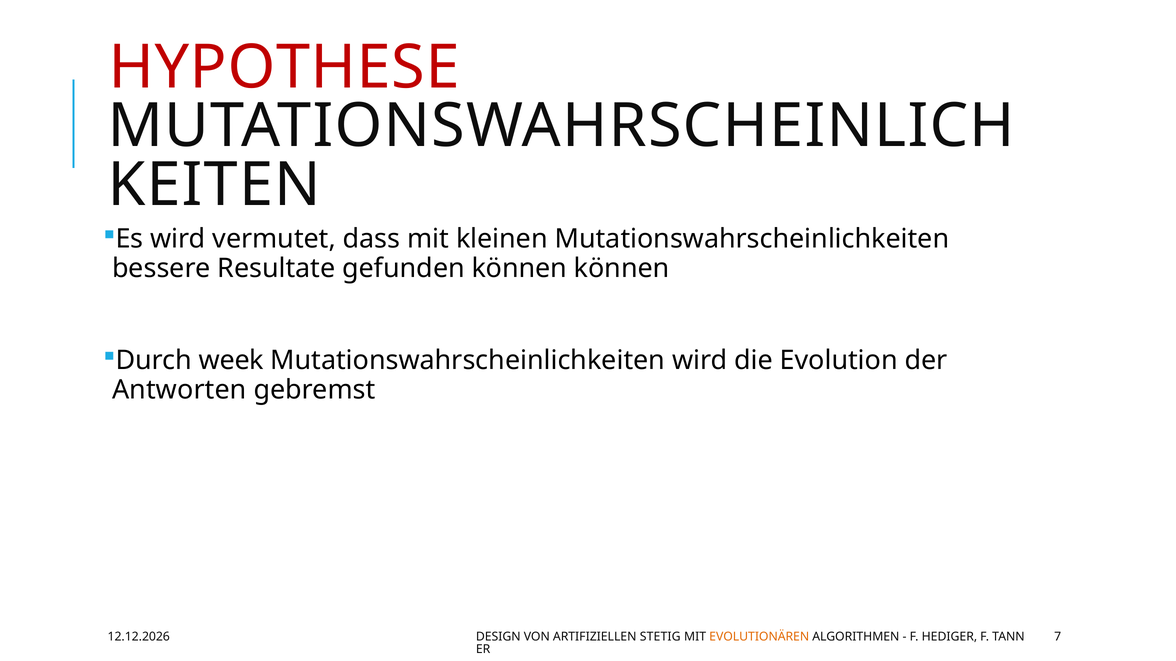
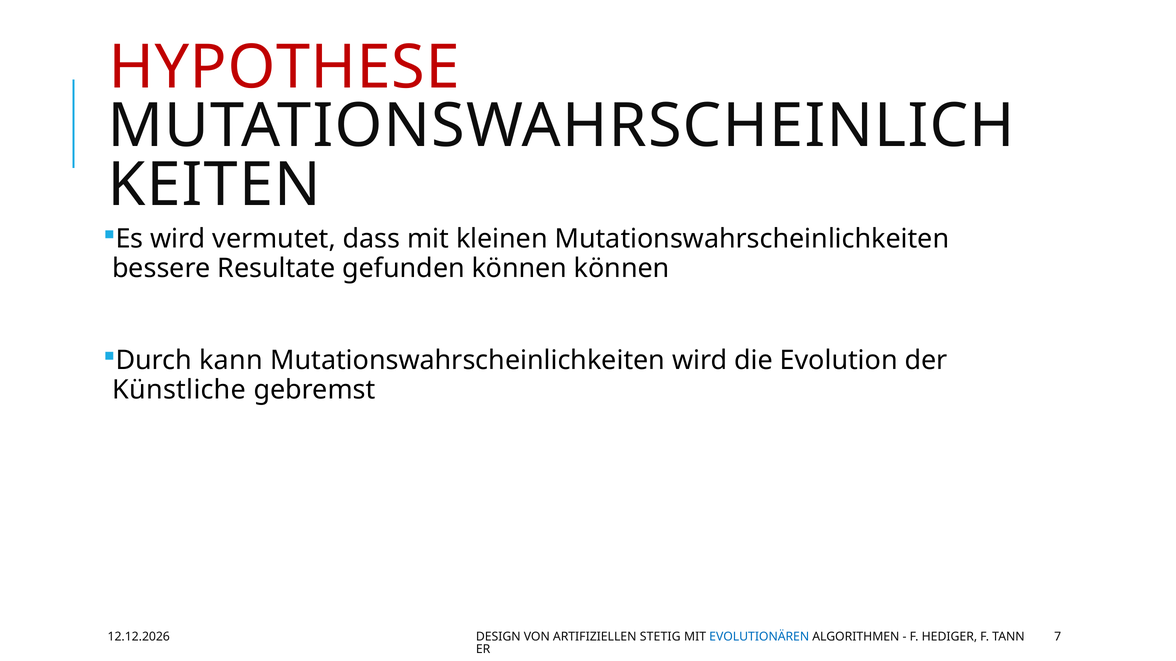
week: week -> kann (231, 361)
Antworten: Antworten -> Künstliche (179, 390)
EVOLUTIONÄREN colour: orange -> blue (759, 637)
